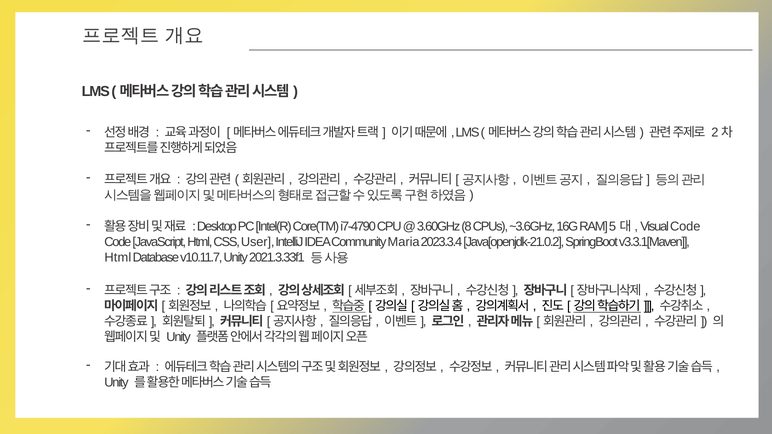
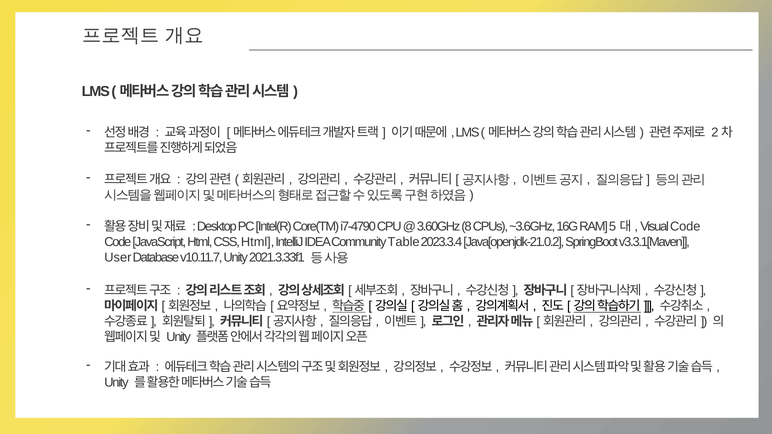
CSS User: User -> Html (258, 242)
Maria: Maria -> Table (404, 242)
Html: Html -> User (118, 258)
